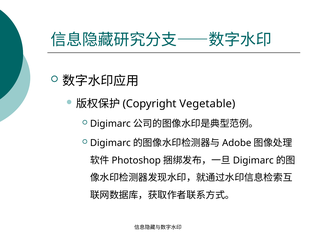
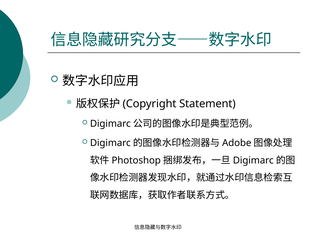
Vegetable: Vegetable -> Statement (207, 104)
